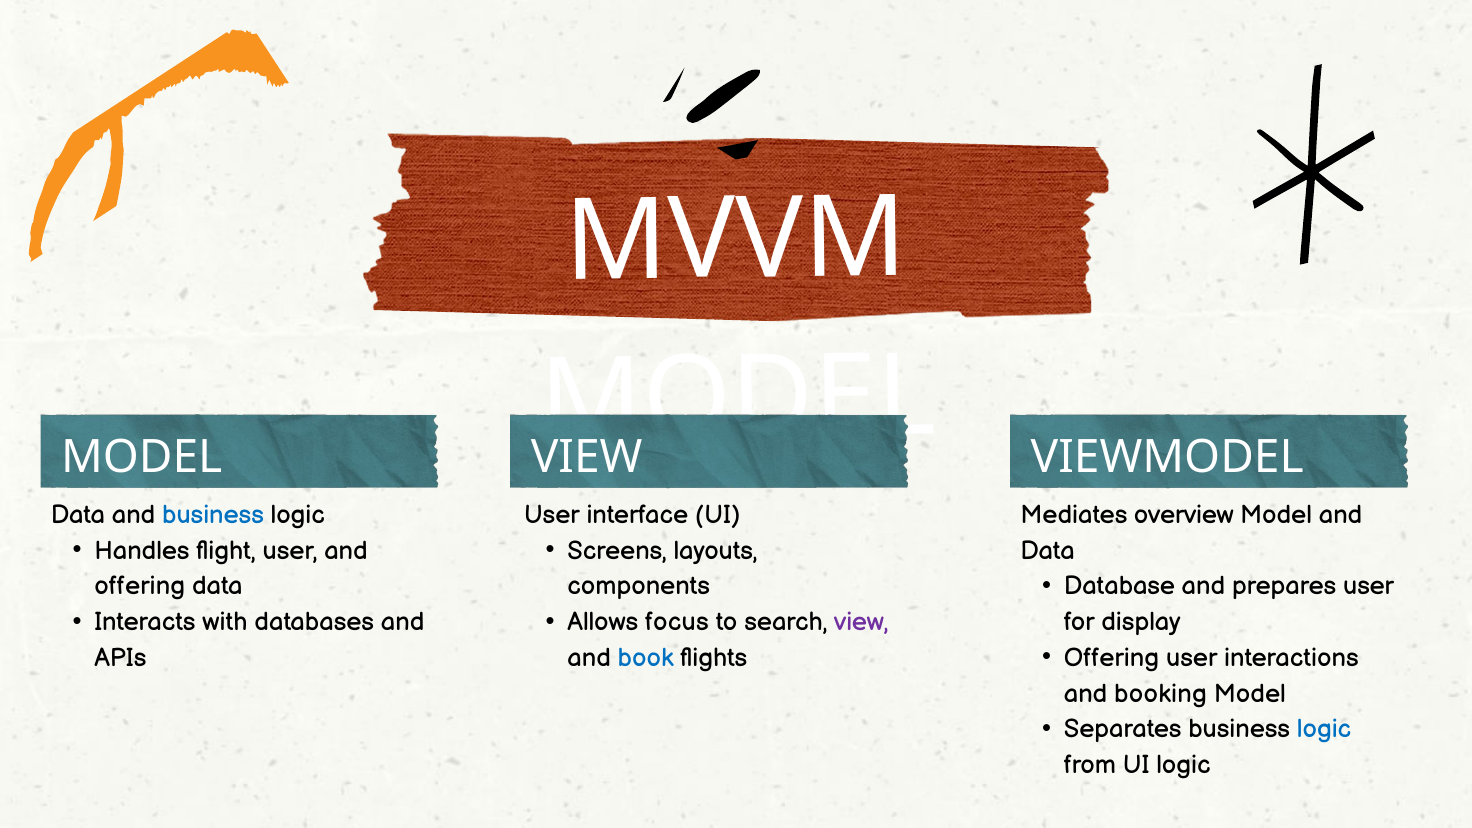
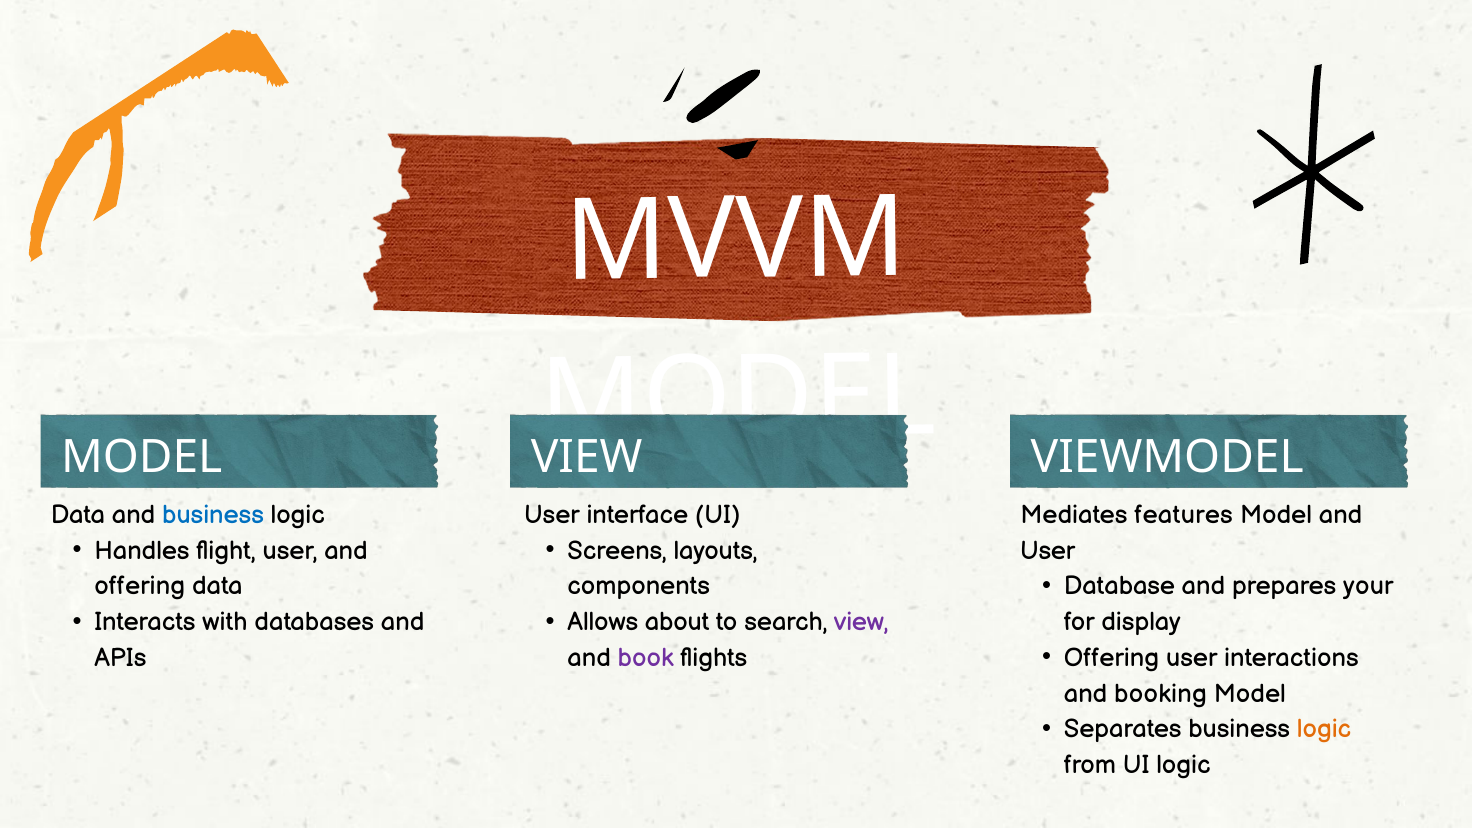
overview: overview -> features (1184, 515)
Data: Data -> User (1048, 551)
prepares user: user -> your (1368, 586)
focus: focus -> about (677, 622)
book colour: blue -> purple (646, 658)
logic colour: blue -> orange (1324, 729)
